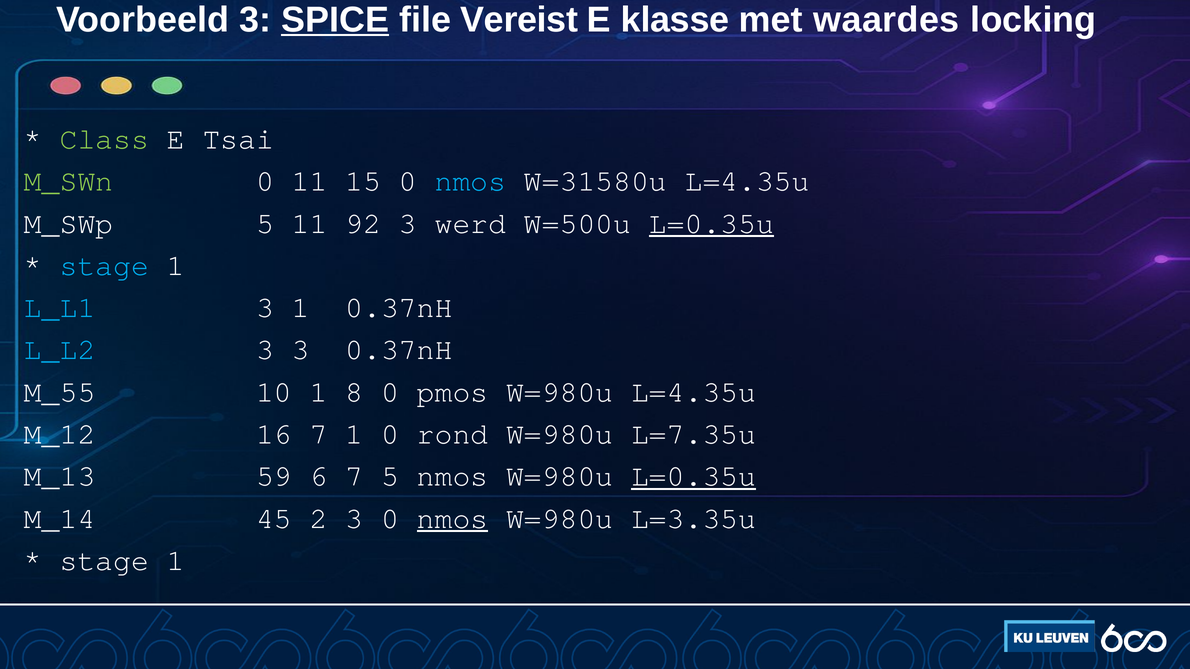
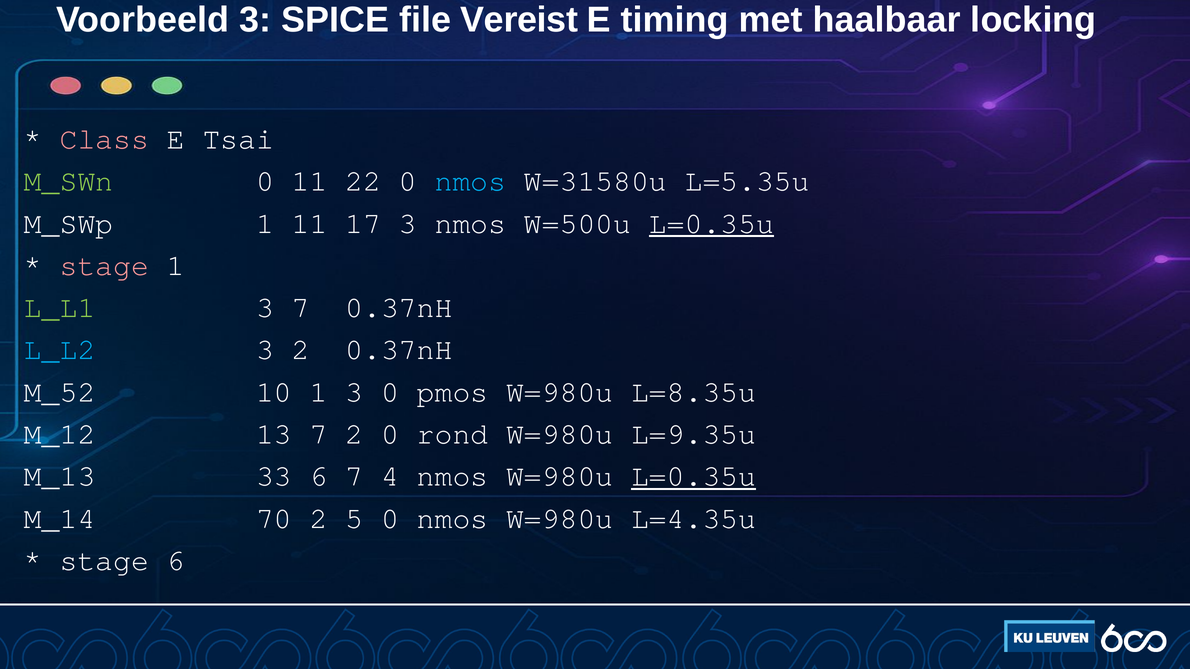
SPICE underline: present -> none (335, 20)
klasse: klasse -> timing (675, 20)
waardes: waardes -> haalbaar (887, 20)
Class colour: light green -> pink (104, 139)
15: 15 -> 22 (363, 181)
W=31580u L=4.35u: L=4.35u -> L=5.35u (747, 181)
M_SWp 5: 5 -> 1 (265, 223)
92: 92 -> 17 (363, 223)
3 werd: werd -> nmos (470, 223)
stage colour: light blue -> pink (104, 266)
L_L1 colour: light blue -> light green (60, 308)
3 1: 1 -> 7 (301, 308)
3 3: 3 -> 2 (301, 350)
M_55: M_55 -> M_52 (60, 392)
1 8: 8 -> 3 (354, 392)
W=980u L=4.35u: L=4.35u -> L=8.35u (694, 392)
16: 16 -> 13 (274, 434)
7 1: 1 -> 2 (354, 434)
L=7.35u: L=7.35u -> L=9.35u (694, 434)
59: 59 -> 33 (274, 476)
7 5: 5 -> 4 (390, 476)
45: 45 -> 70 (274, 519)
2 3: 3 -> 5 (354, 519)
nmos underline: present -> none (453, 519)
L=3.35u: L=3.35u -> L=4.35u (694, 519)
1: 1 -> 6 (176, 561)
